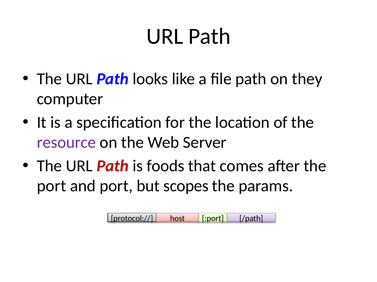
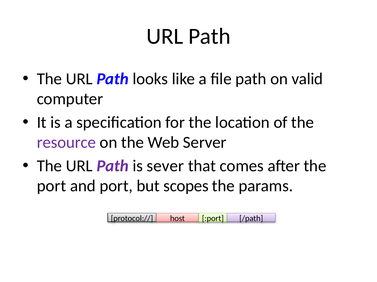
they: they -> valid (307, 79)
Path colour: red -> purple (113, 166)
foods: foods -> sever (165, 166)
